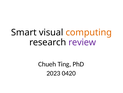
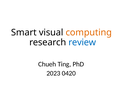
review colour: purple -> blue (82, 42)
